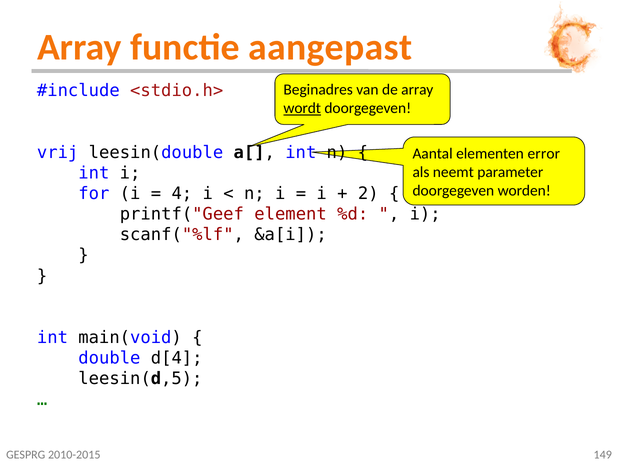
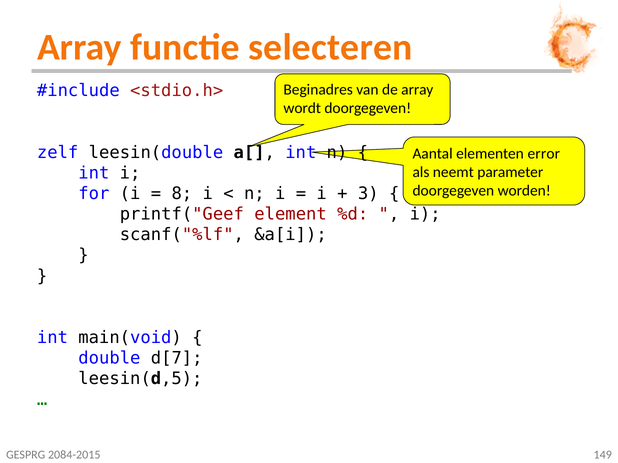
aangepast: aangepast -> selecteren (330, 47)
wordt underline: present -> none (302, 108)
vrij: vrij -> zelf (58, 153)
4: 4 -> 8 (182, 194)
2: 2 -> 3 (368, 194)
d[4: d[4 -> d[7 (177, 359)
2010-2015: 2010-2015 -> 2084-2015 (74, 456)
